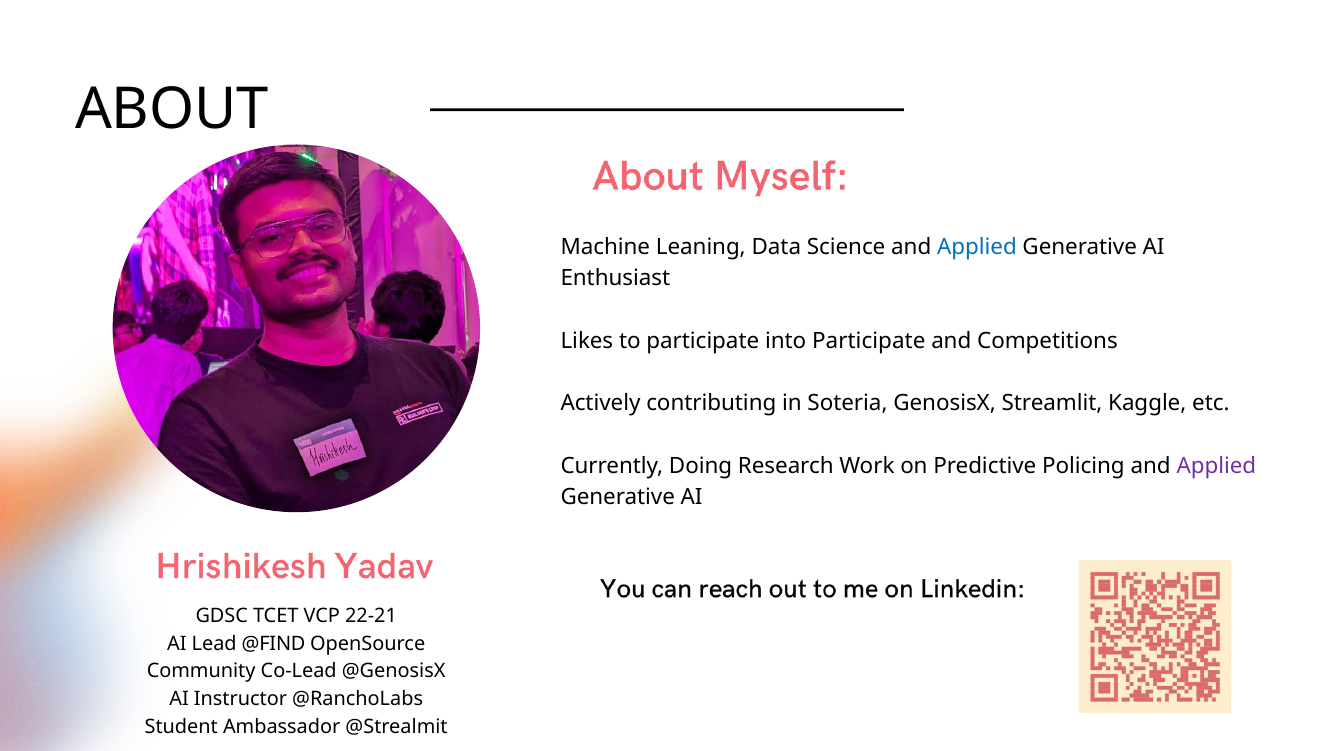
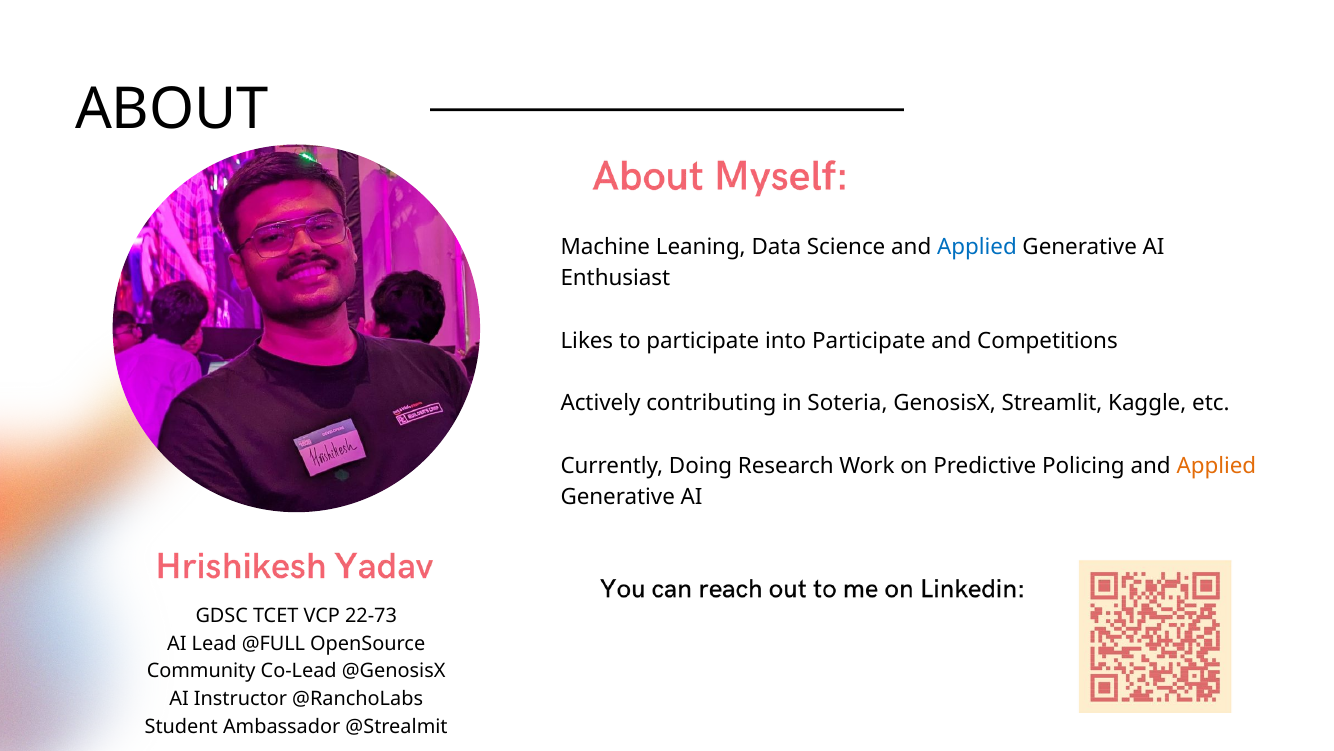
Applied colour: purple -> orange (1216, 466)
22-21: 22-21 -> 22-73 (371, 615)
@FIND: @FIND -> @FULL (273, 643)
